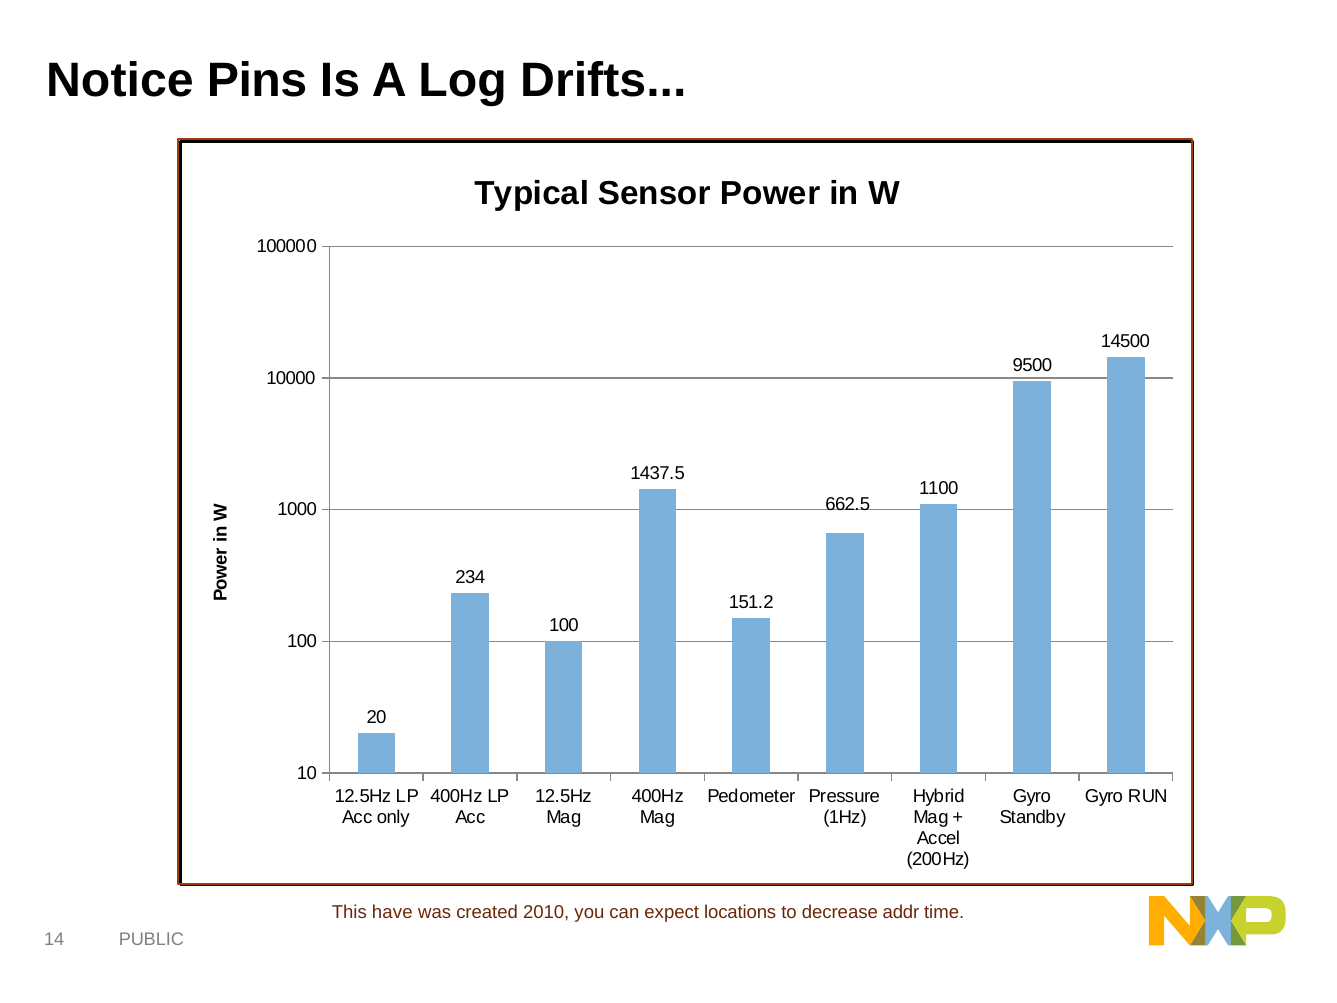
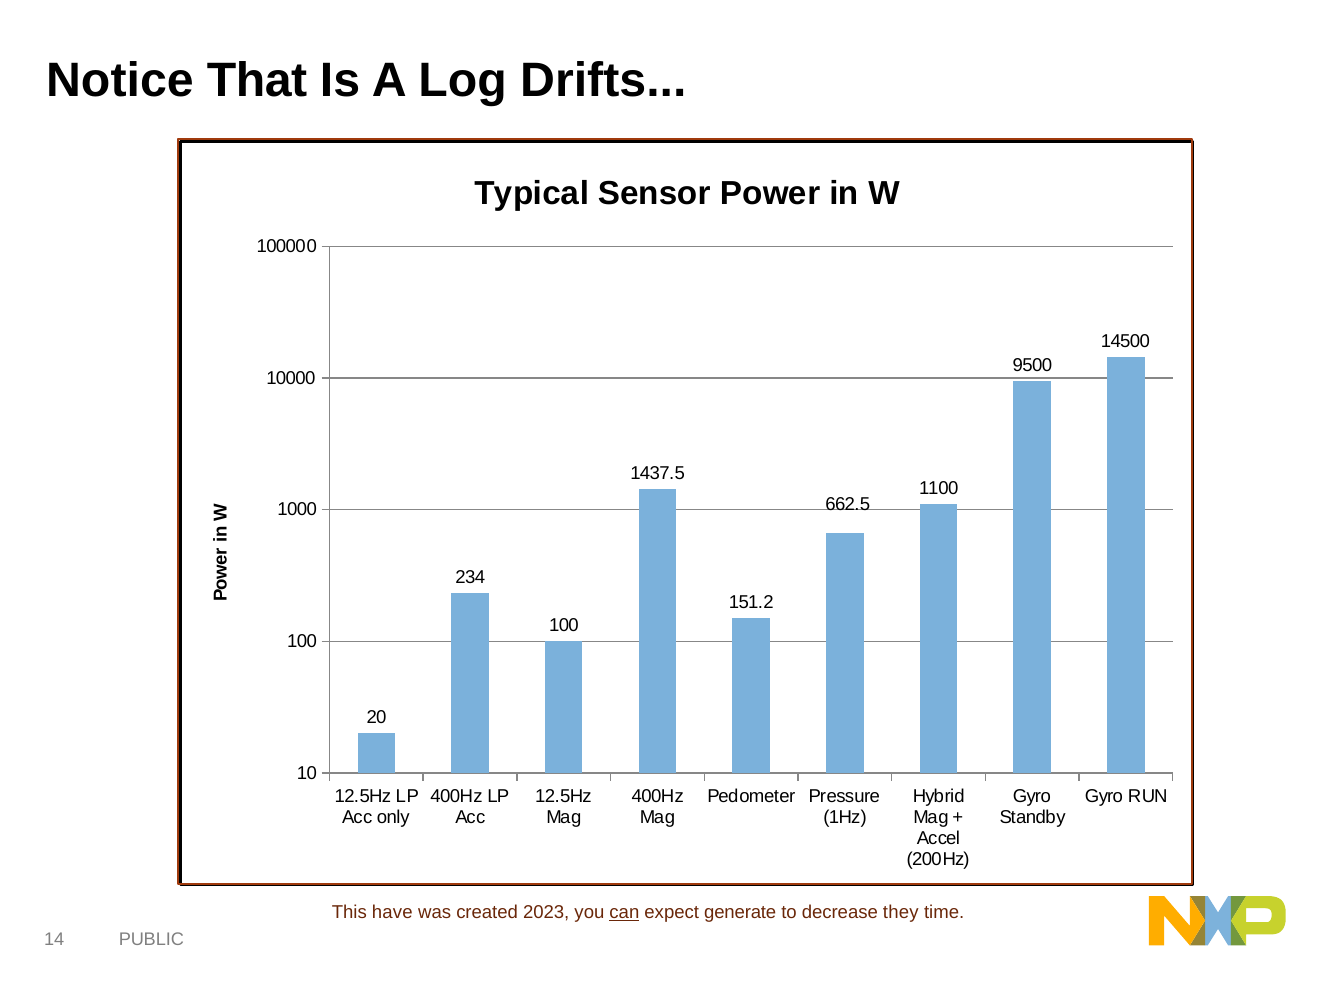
Pins: Pins -> That (257, 80)
2010: 2010 -> 2023 (546, 912)
can underline: none -> present (624, 912)
locations: locations -> generate (740, 912)
addr: addr -> they (901, 912)
